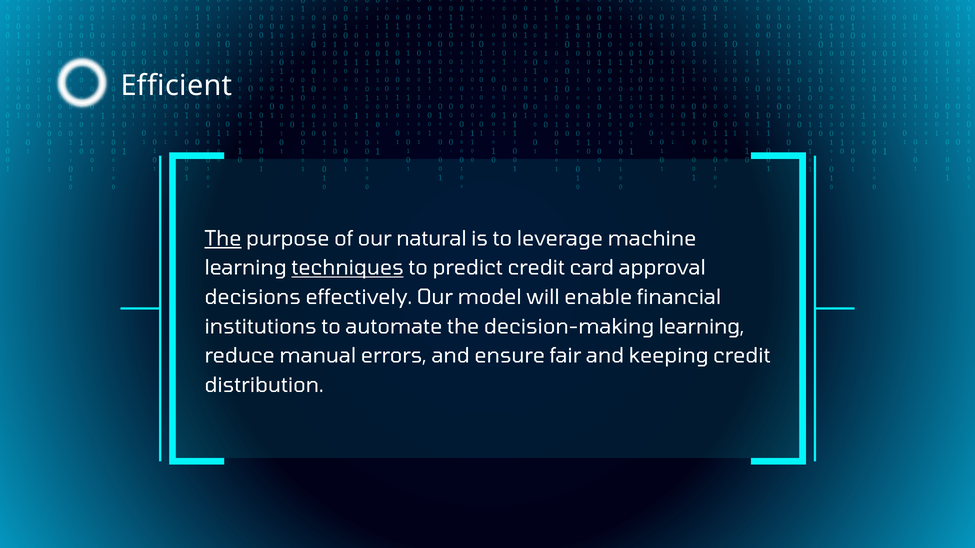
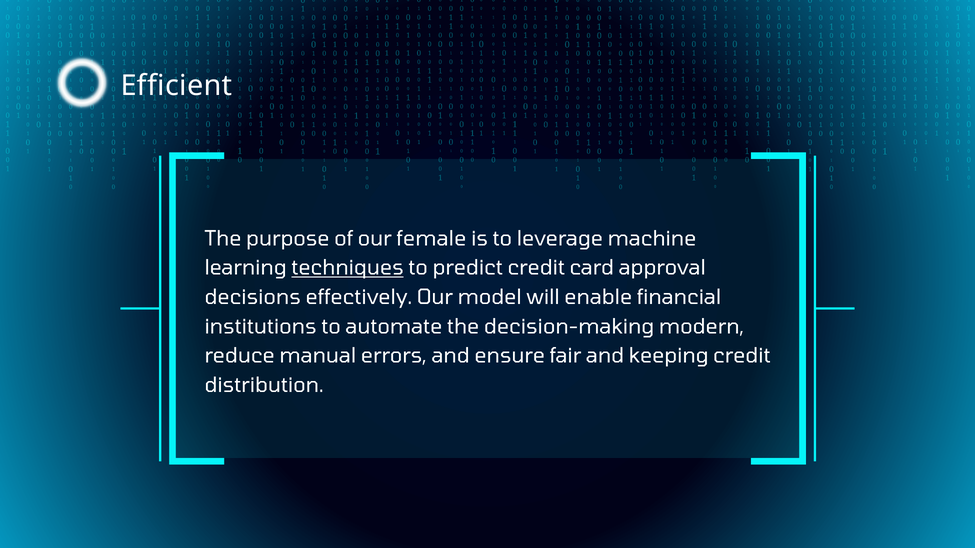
The underline: present -> none (223, 239)
natural: natural -> female (431, 239)
decision-making learning: learning -> modern (702, 327)
